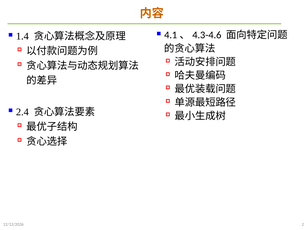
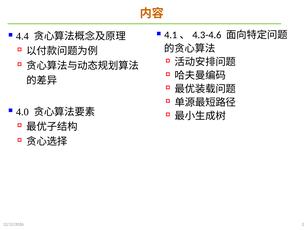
1.4: 1.4 -> 4.4 (22, 36)
2.4: 2.4 -> 4.0 (22, 112)
